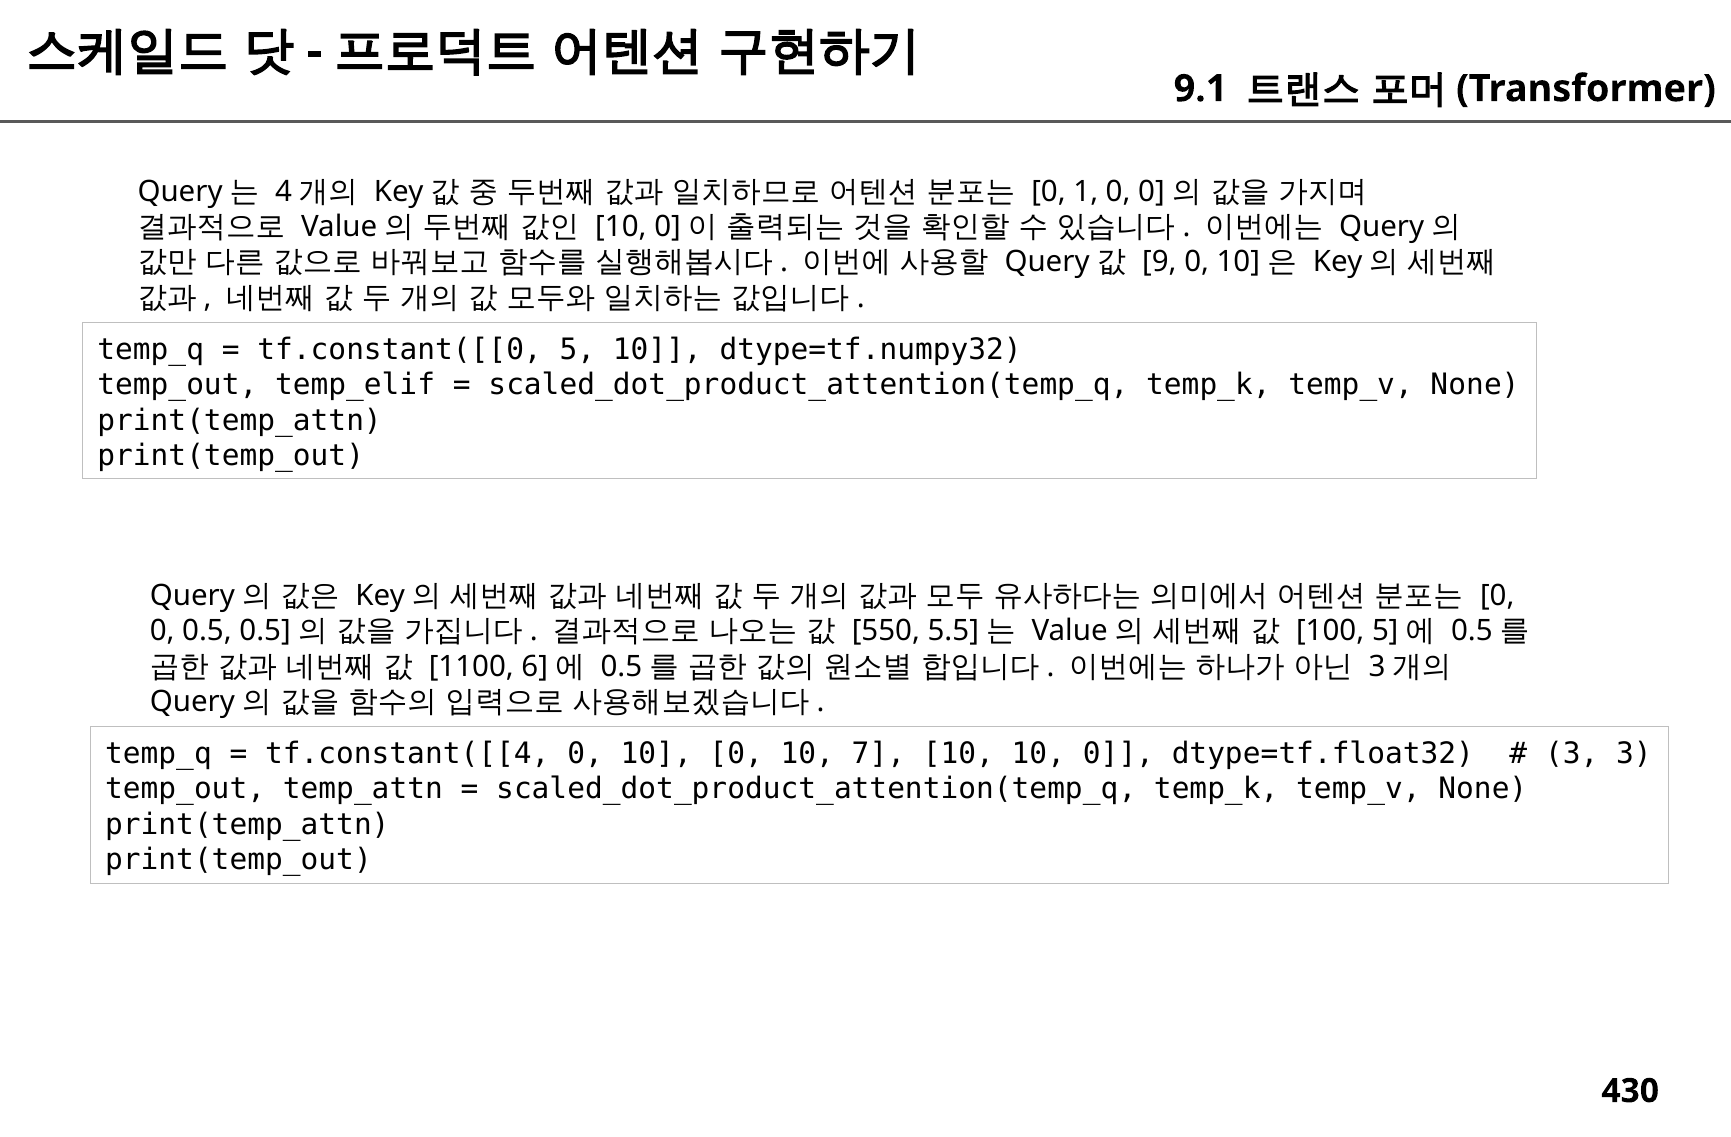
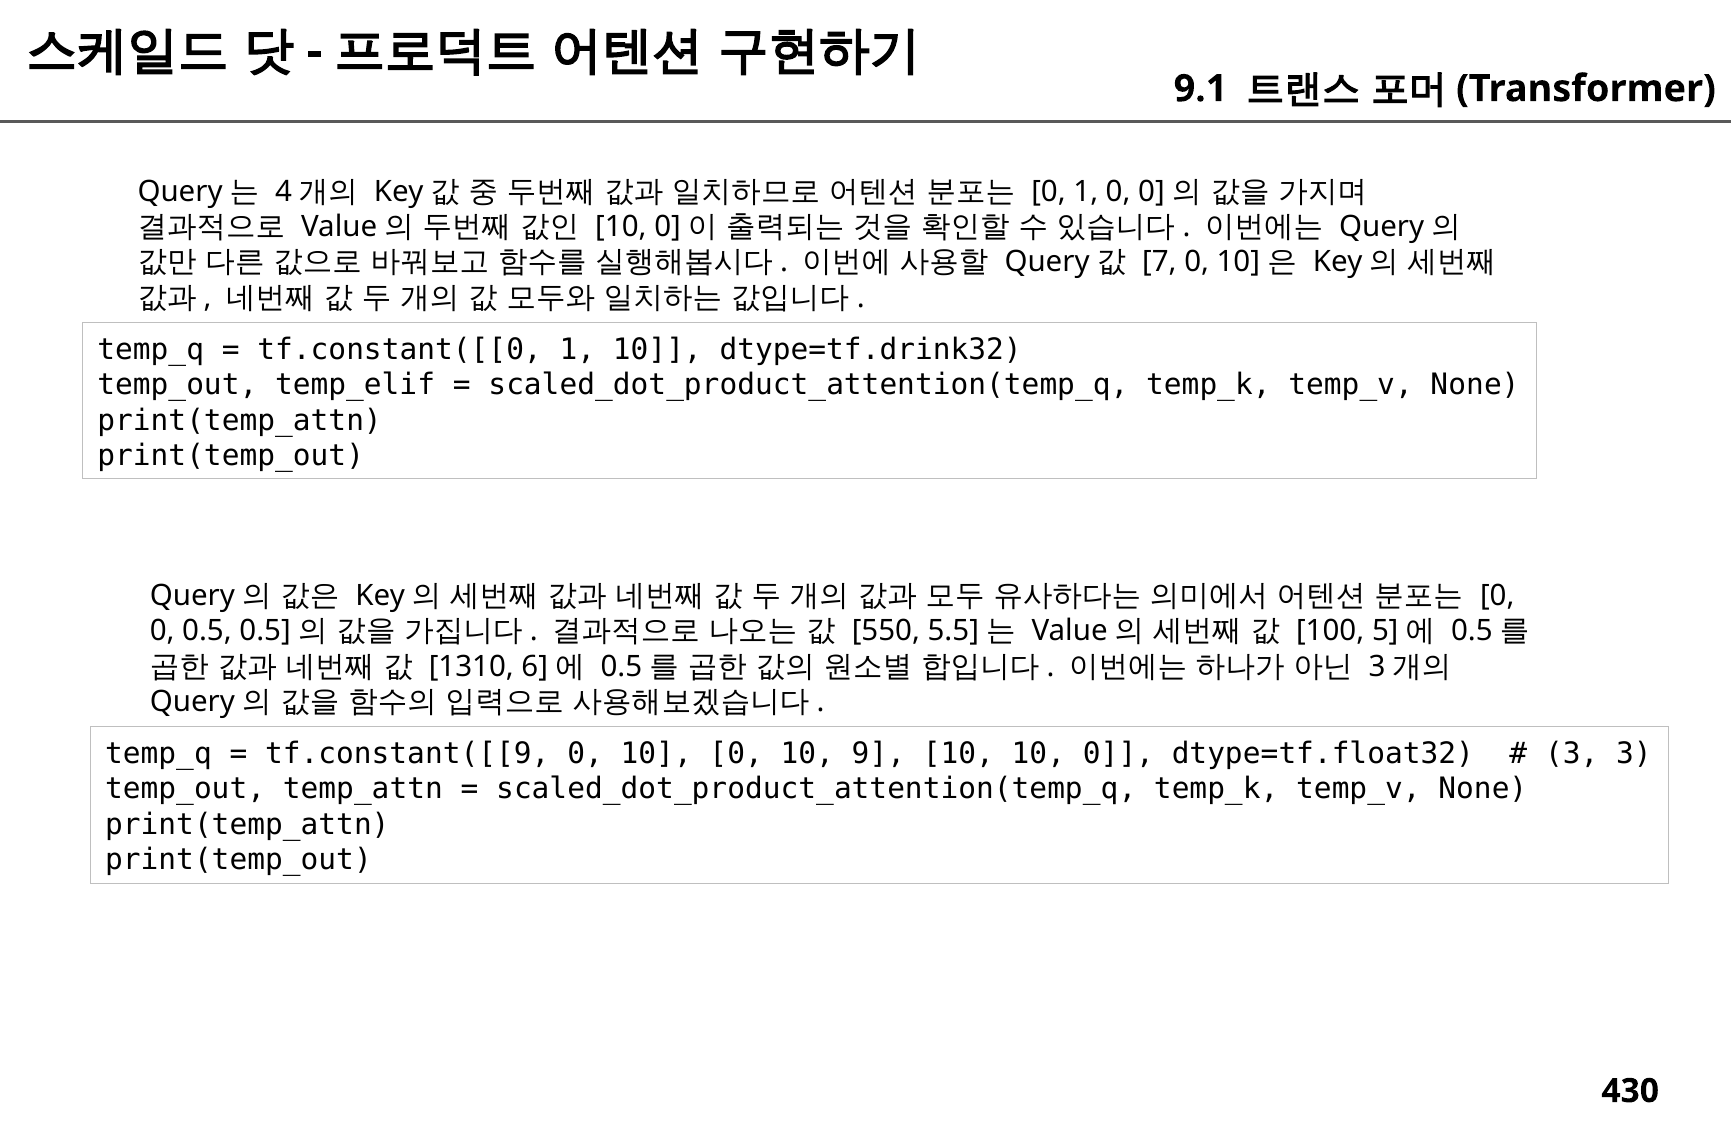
9: 9 -> 7 (1159, 262)
tf.constant([[0 5: 5 -> 1 (577, 350)
dtype=tf.numpy32: dtype=tf.numpy32 -> dtype=tf.drink32 (871, 350)
1100: 1100 -> 1310 (471, 666)
tf.constant([[4: tf.constant([[4 -> tf.constant([[9 (407, 754)
7: 7 -> 9 (878, 754)
